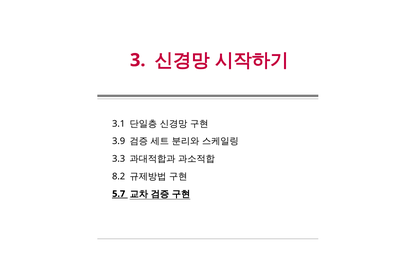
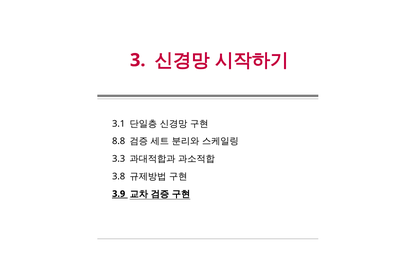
3.9: 3.9 -> 8.8 (119, 141)
8.2: 8.2 -> 3.8 (119, 176)
5.7: 5.7 -> 3.9 (119, 194)
